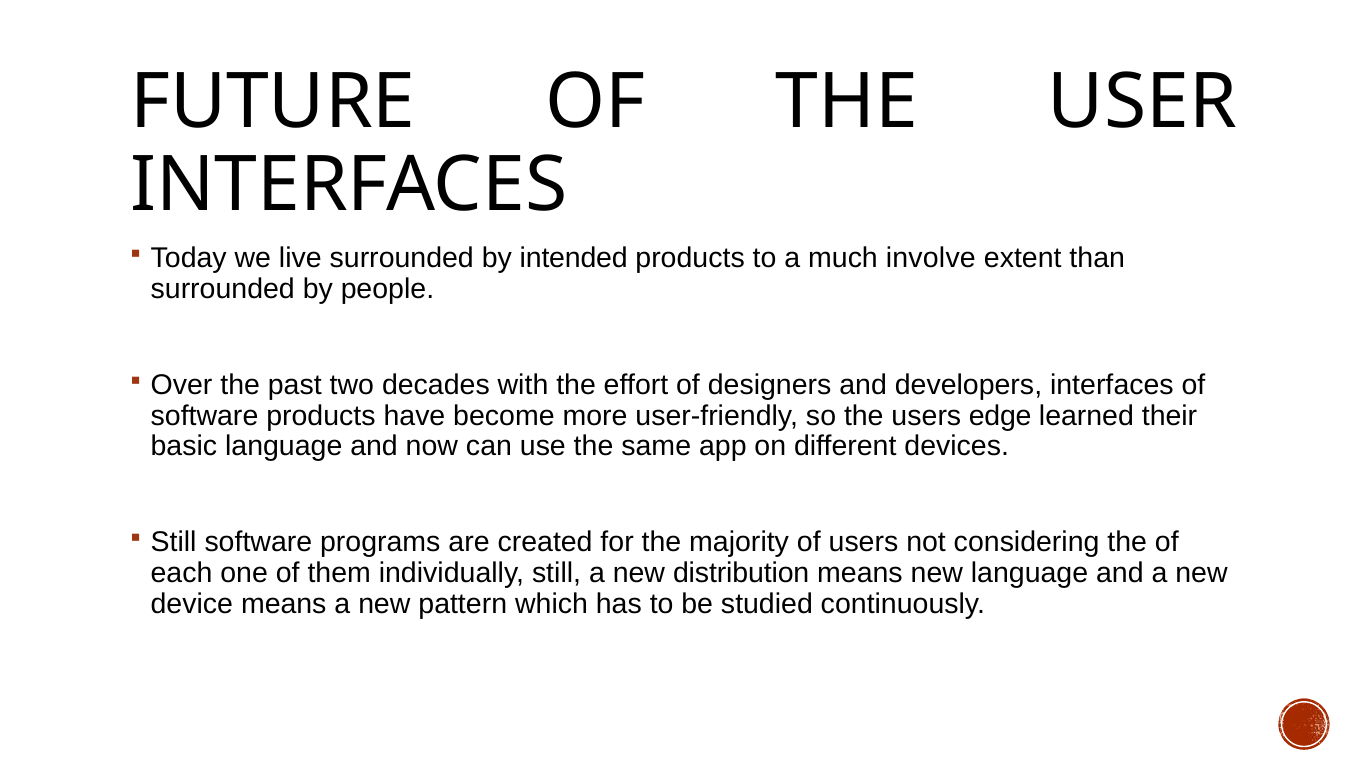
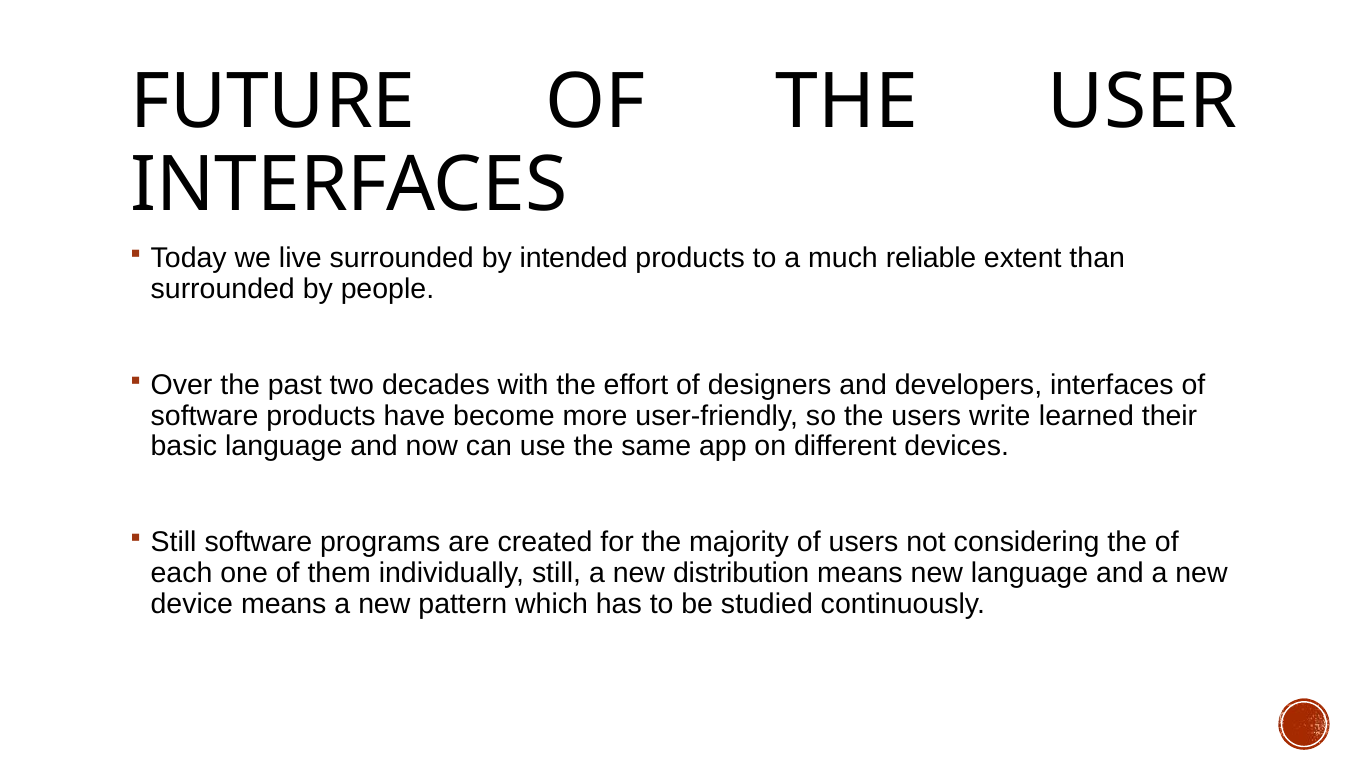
involve: involve -> reliable (931, 258)
edge: edge -> write (1000, 416)
